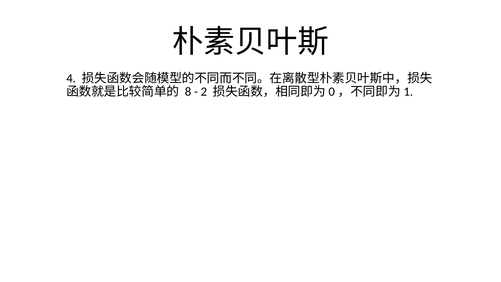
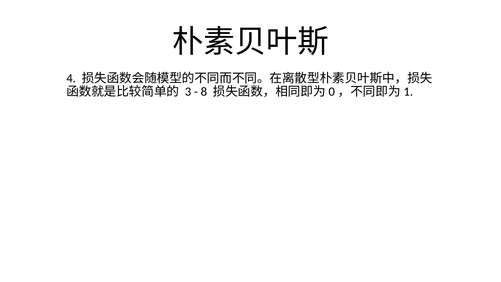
8: 8 -> 3 (188, 92)
2: 2 -> 8 (204, 92)
